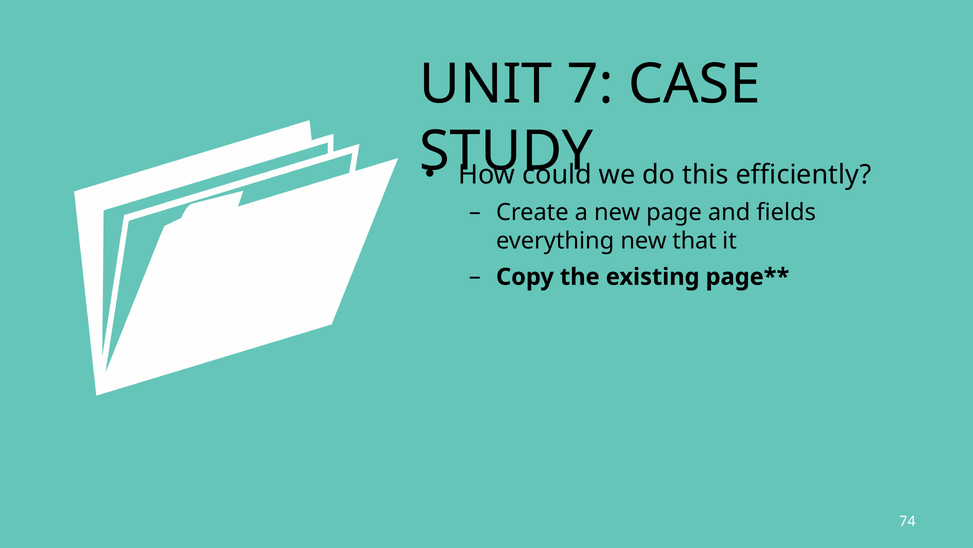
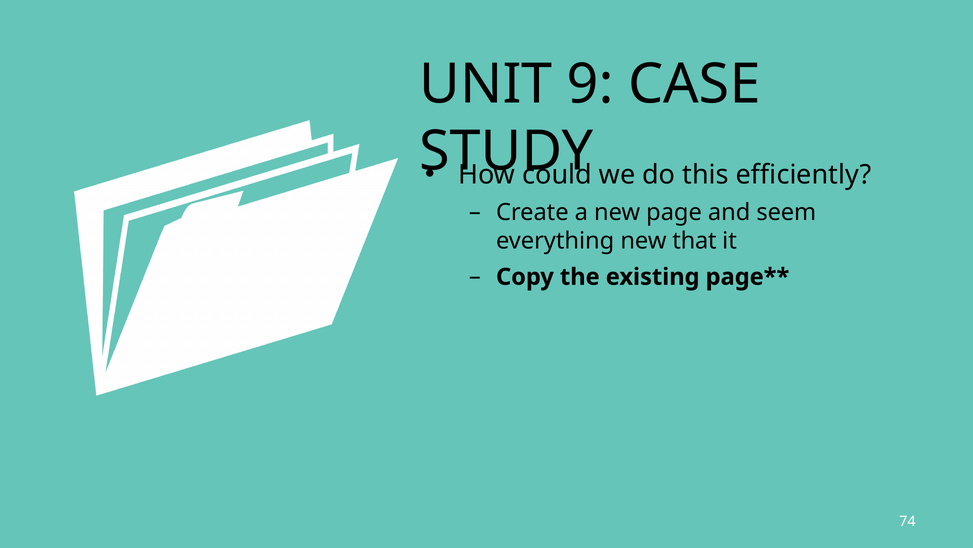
7: 7 -> 9 (590, 84)
fields: fields -> seem (786, 212)
